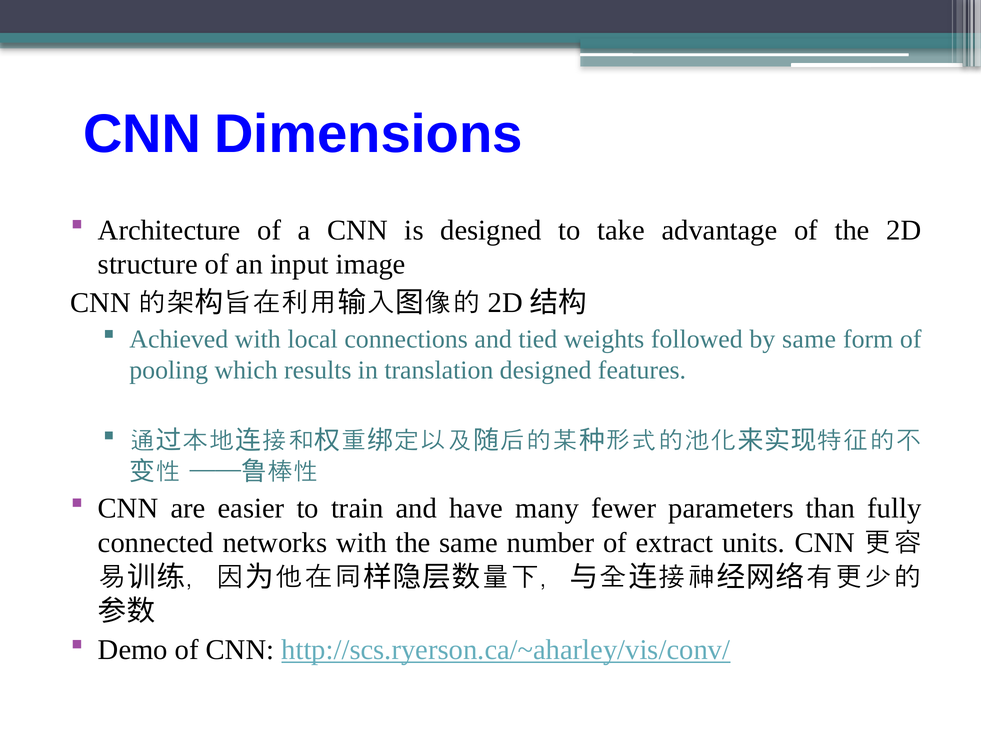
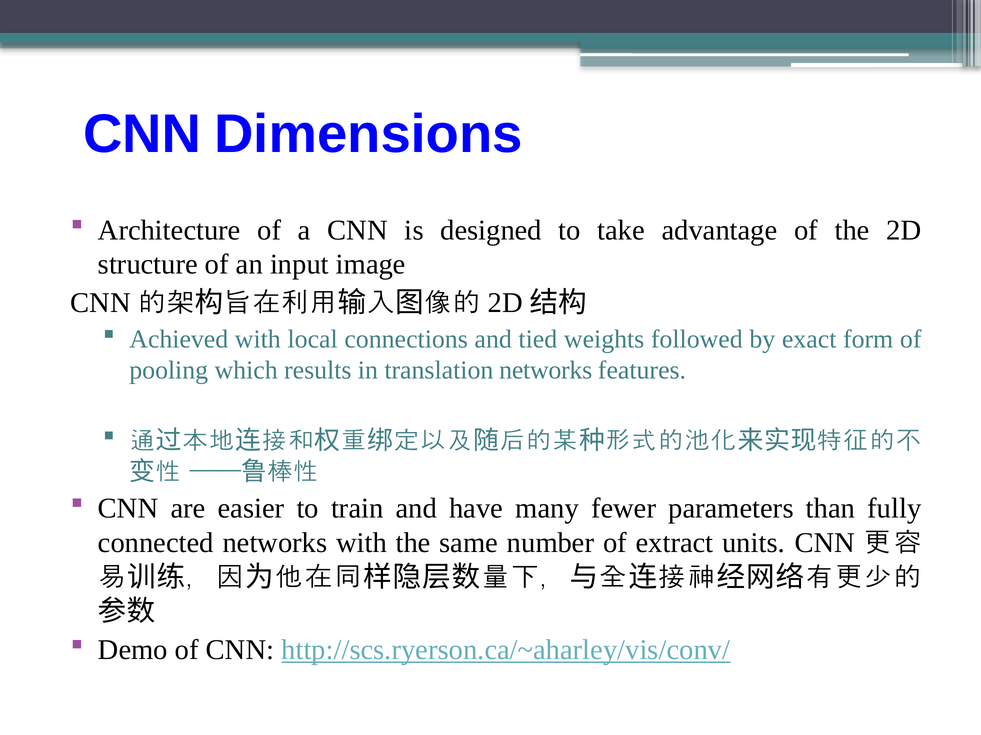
by same: same -> exact (809, 340)
translation designed: designed -> networks (546, 371)
